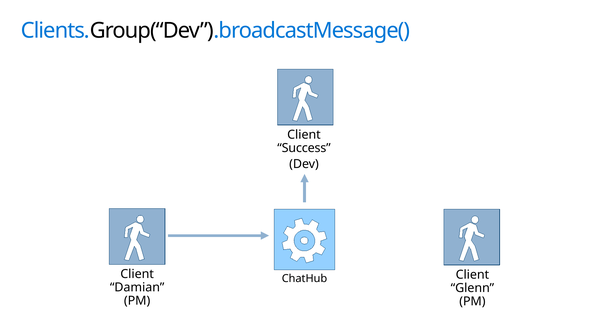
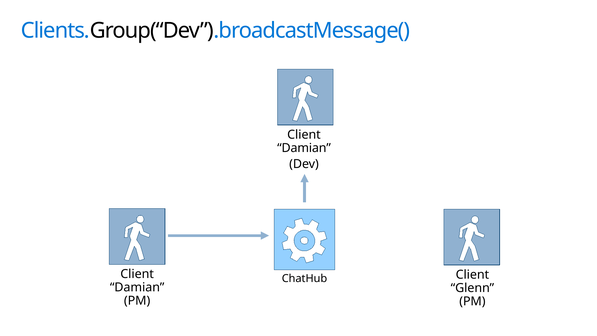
Success: Success -> Damian (304, 148)
